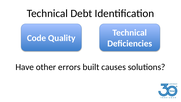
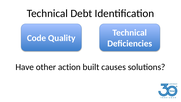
errors: errors -> action (69, 67)
